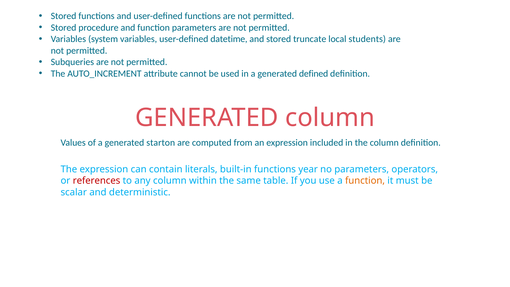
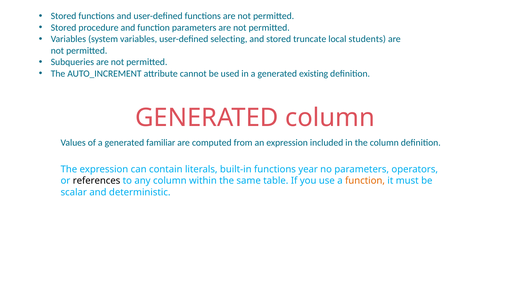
datetime: datetime -> selecting (229, 39)
defined: defined -> existing (314, 74)
starton: starton -> familiar (161, 143)
references colour: red -> black (97, 181)
